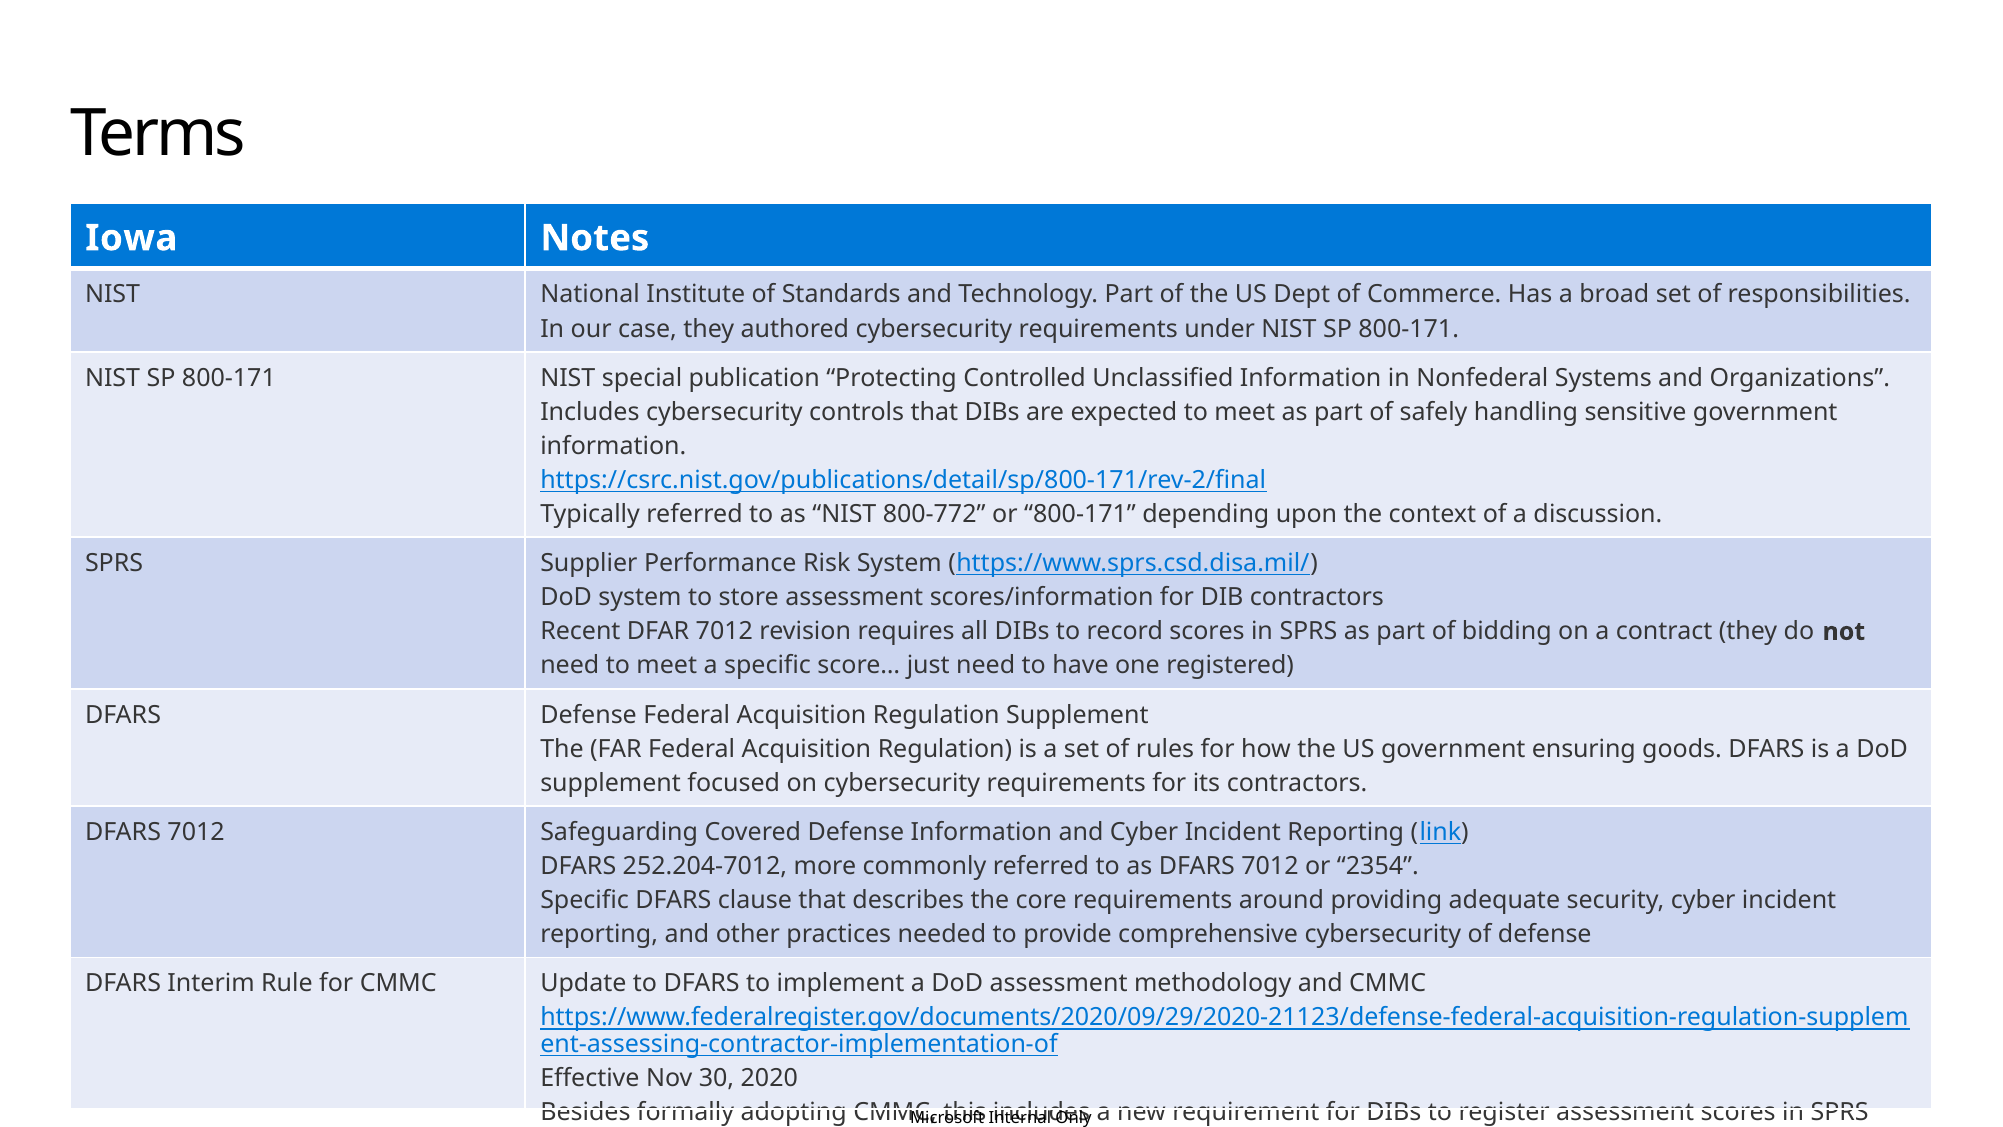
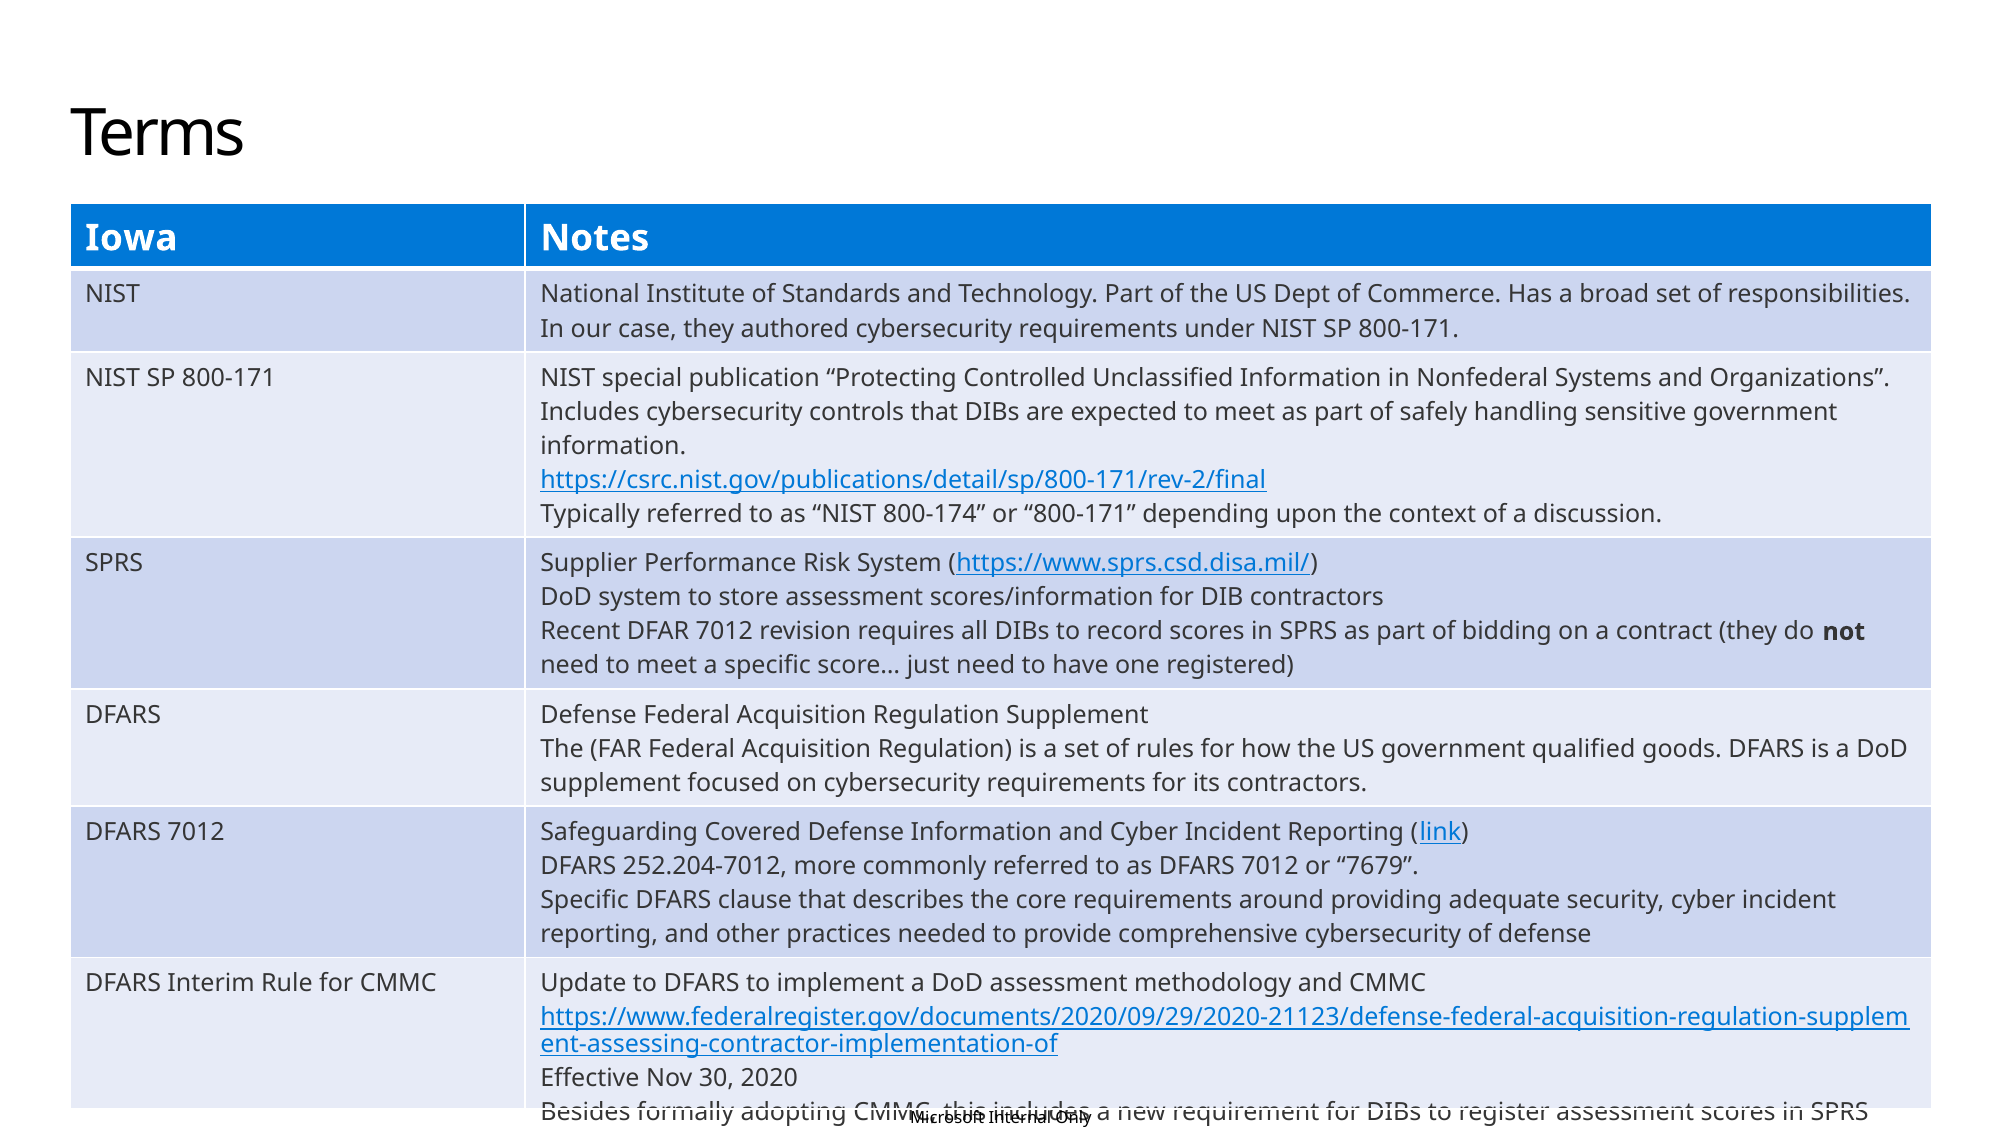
800-772: 800-772 -> 800-174 (934, 514)
ensuring: ensuring -> qualified (1584, 749)
2354: 2354 -> 7679 (1378, 866)
